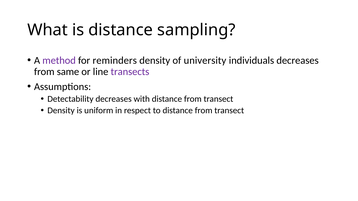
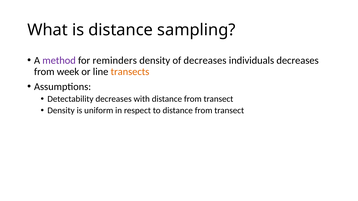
of university: university -> decreases (205, 61)
same: same -> week (68, 72)
transects colour: purple -> orange (130, 72)
